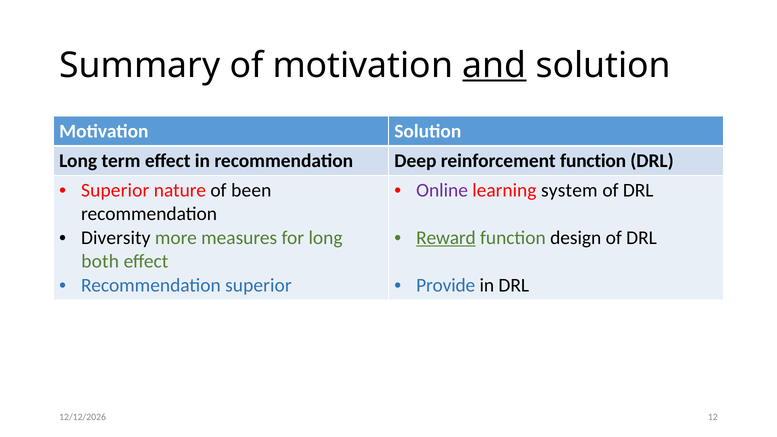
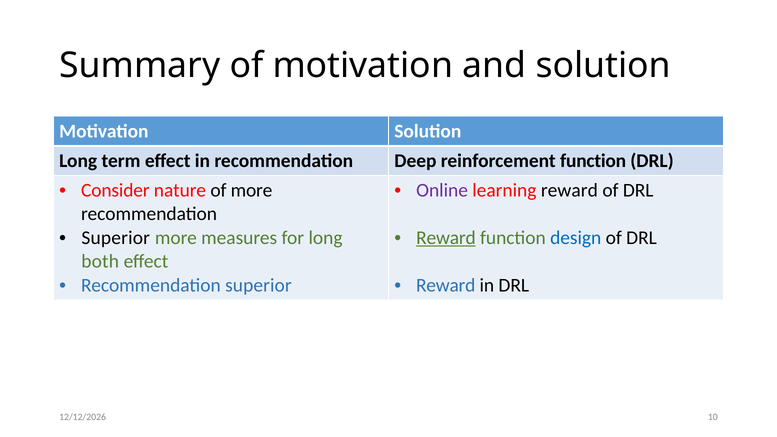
and underline: present -> none (494, 65)
Superior: Superior -> Consider (115, 190)
of been: been -> more (251, 190)
learning system: system -> reward (569, 190)
Diversity: Diversity -> Superior (116, 238)
design colour: black -> blue (576, 238)
Provide: Provide -> Reward (446, 285)
12: 12 -> 10 (713, 417)
